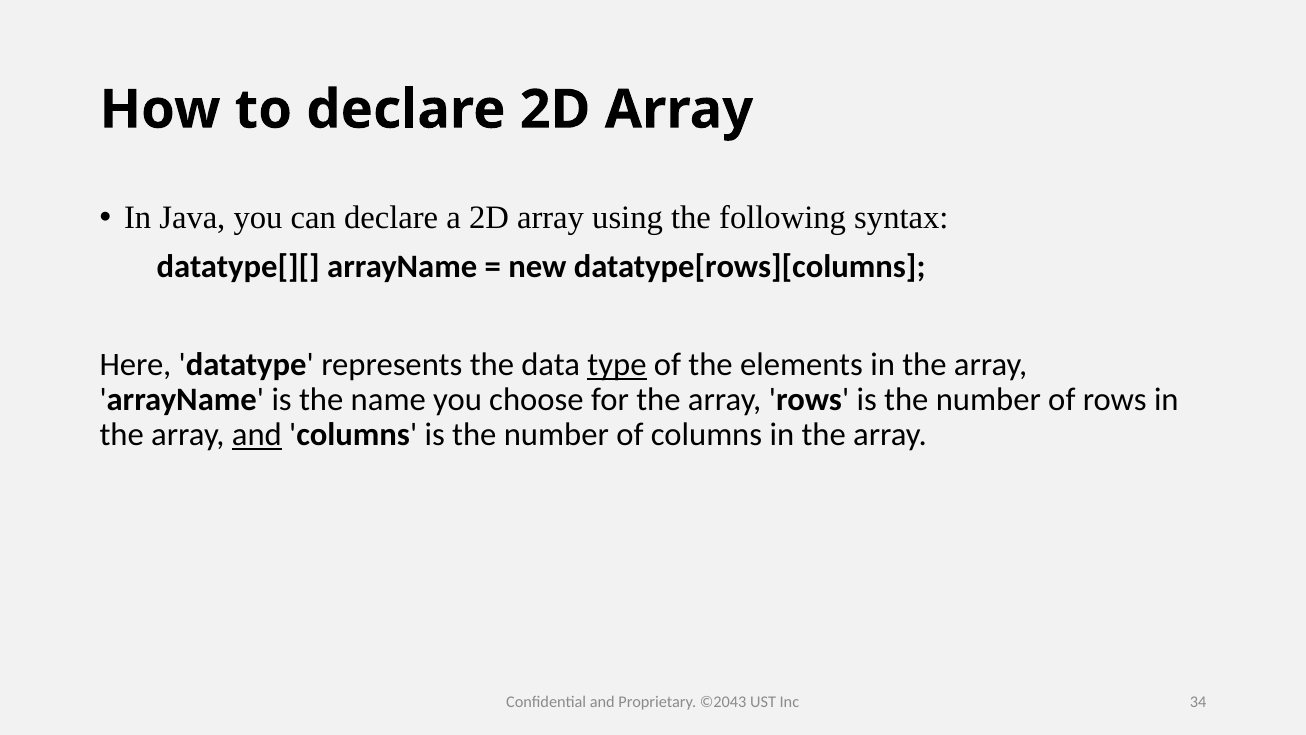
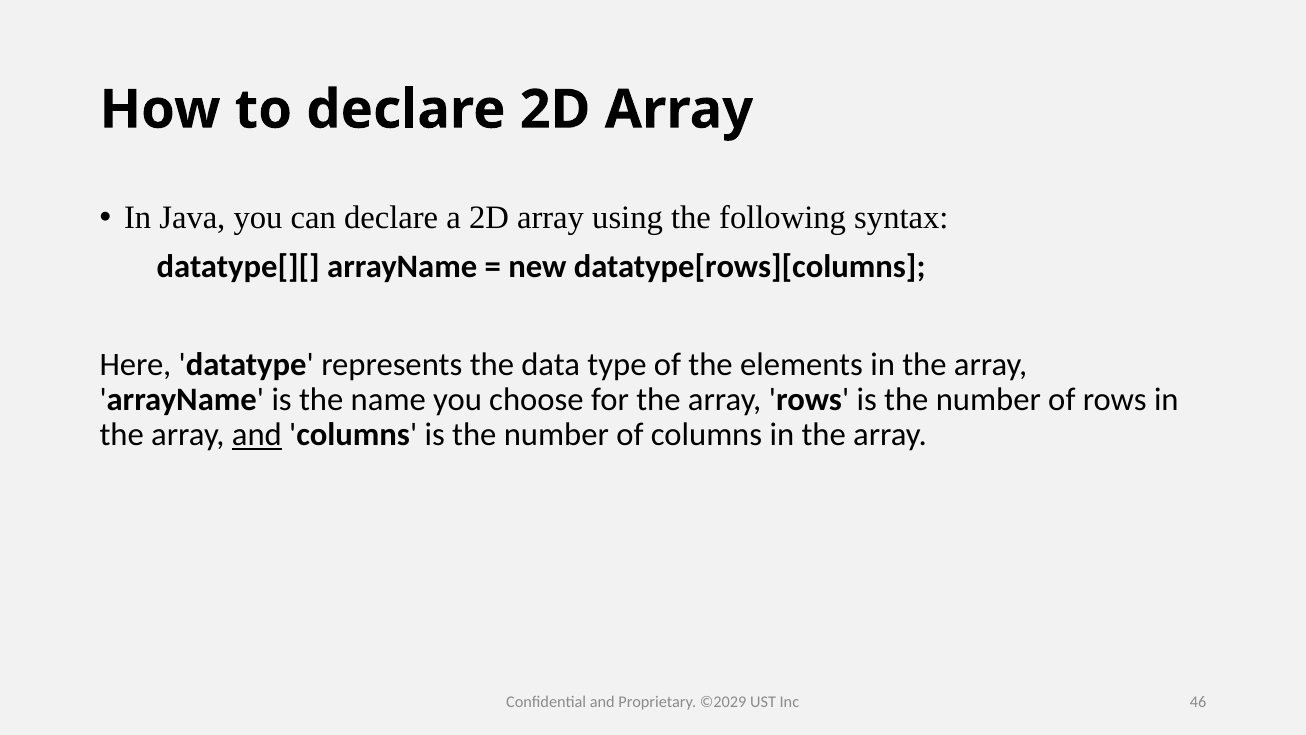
type underline: present -> none (617, 364)
©2043: ©2043 -> ©2029 (723, 701)
34: 34 -> 46 (1198, 701)
